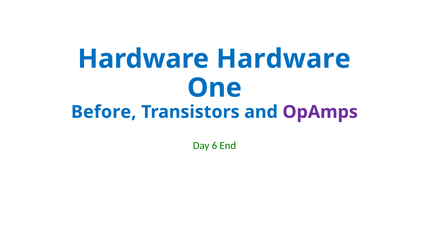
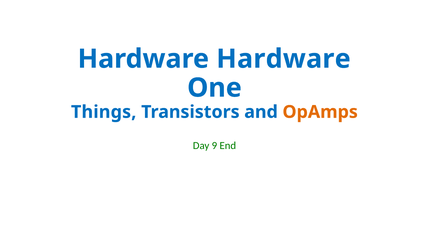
Before: Before -> Things (104, 112)
OpAmps colour: purple -> orange (320, 112)
6: 6 -> 9 (214, 146)
